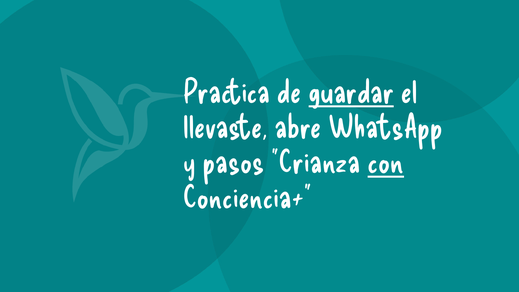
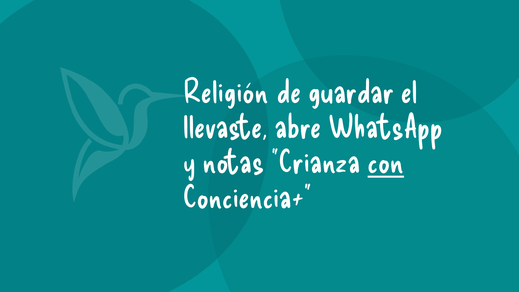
Practica: Practica -> Religión (226, 92)
guardar underline: present -> none (351, 92)
pasos: pasos -> notas (234, 163)
